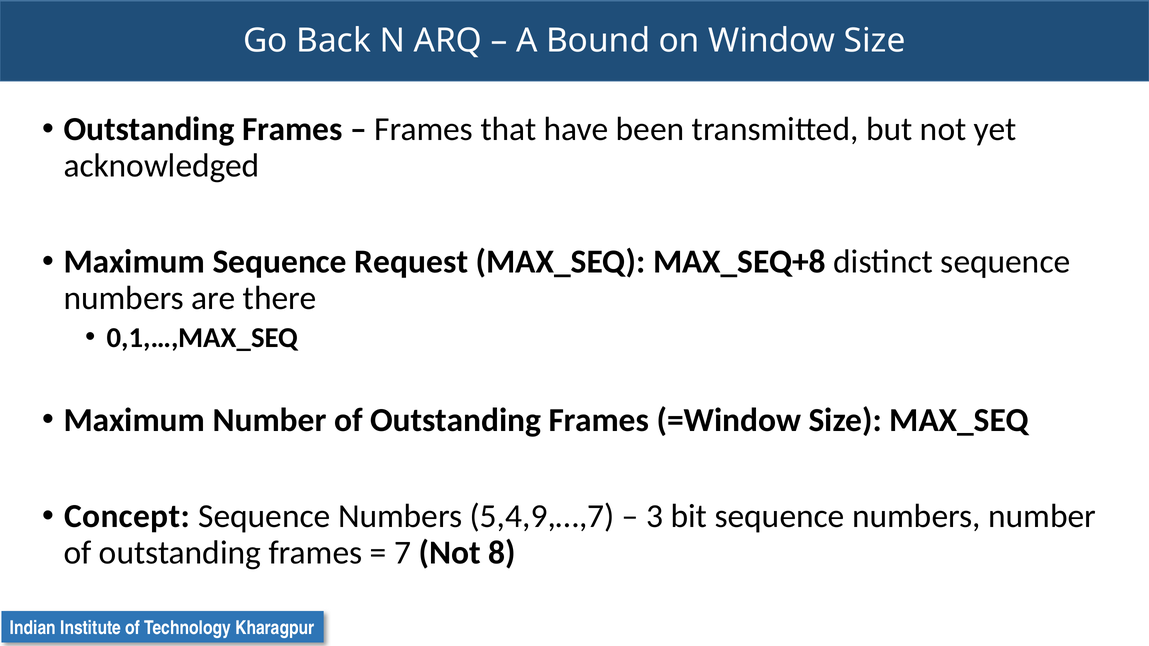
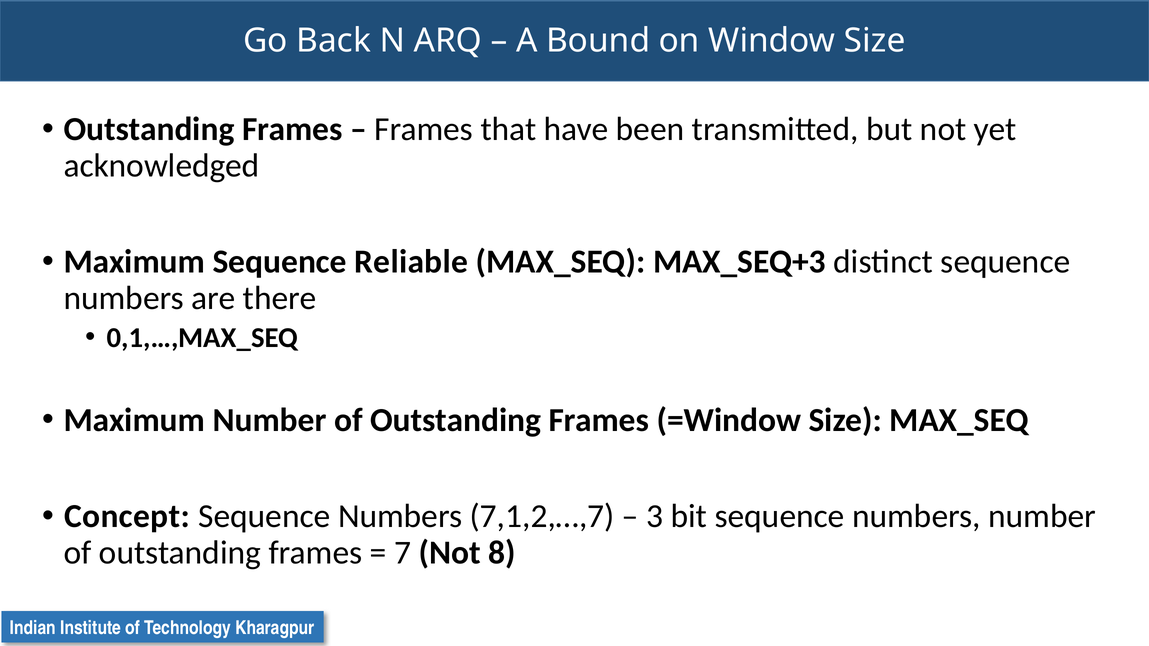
Request: Request -> Reliable (411, 262)
MAX_SEQ+8: MAX_SEQ+8 -> MAX_SEQ+3 (739, 262)
5,4,9,…,7: 5,4,9,…,7 -> 7,1,2,…,7 (542, 517)
